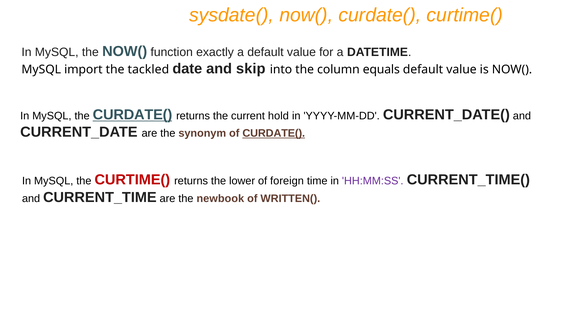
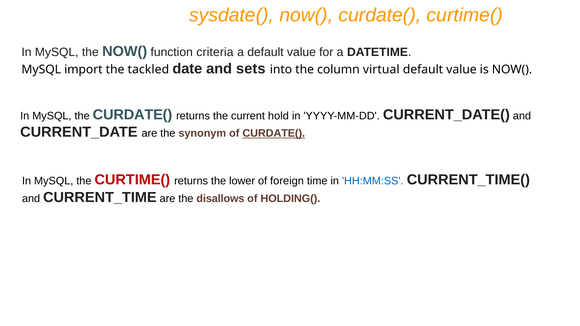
exactly: exactly -> criteria (215, 52)
skip: skip -> sets (251, 69)
equals: equals -> virtual (381, 70)
CURDATE( underline: present -> none (133, 115)
HH:MM:SS colour: purple -> blue (373, 181)
newbook: newbook -> disallows (220, 199)
WRITTEN(: WRITTEN( -> HOLDING( (290, 199)
